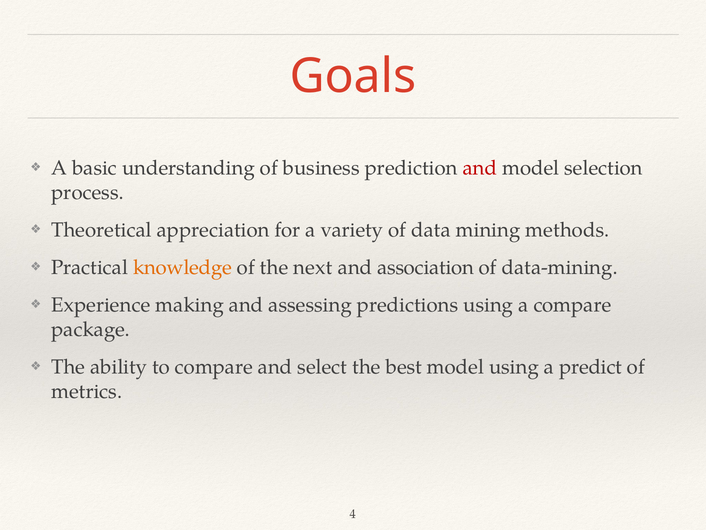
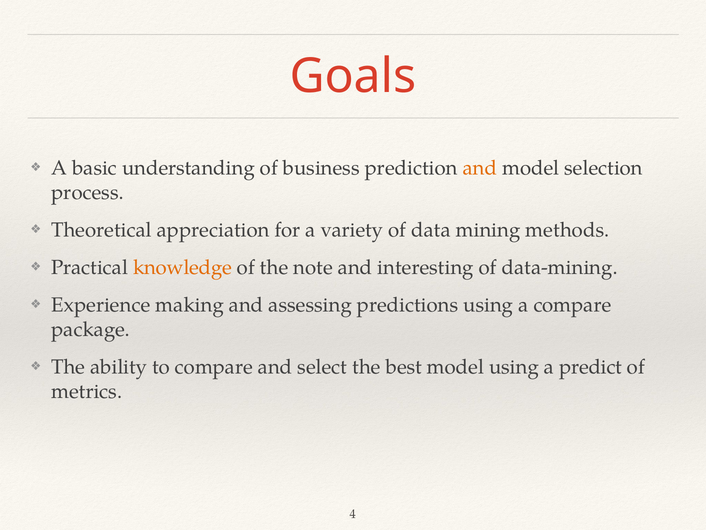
and colour: red -> orange (480, 168)
next: next -> note (313, 267)
association: association -> interesting (426, 267)
